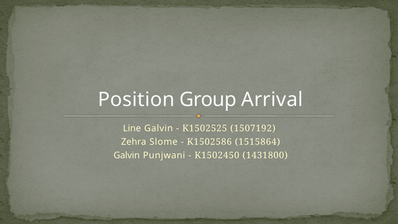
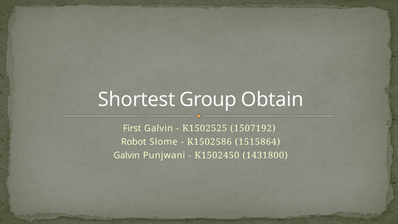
Position: Position -> Shortest (137, 99)
Arrival: Arrival -> Obtain (272, 99)
Line: Line -> First (132, 128)
Zehra: Zehra -> Robot (134, 142)
